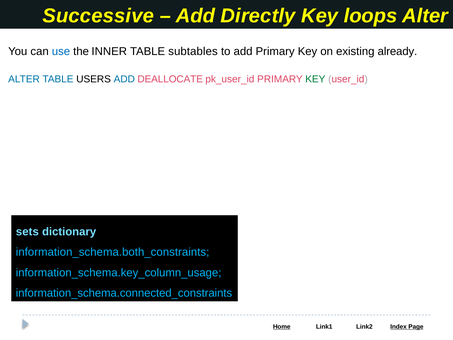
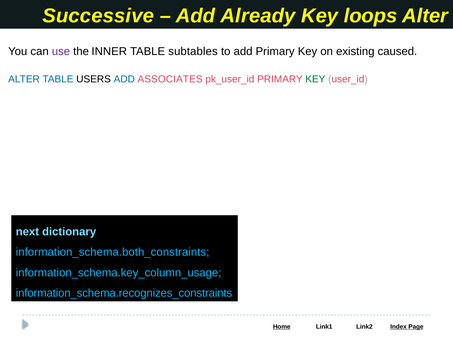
Directly: Directly -> Already (258, 16)
use colour: blue -> purple (61, 51)
already: already -> caused (397, 51)
DEALLOCATE: DEALLOCATE -> ASSOCIATES (170, 79)
sets: sets -> next (27, 232)
information_schema.connected_constraints: information_schema.connected_constraints -> information_schema.recognizes_constraints (124, 293)
